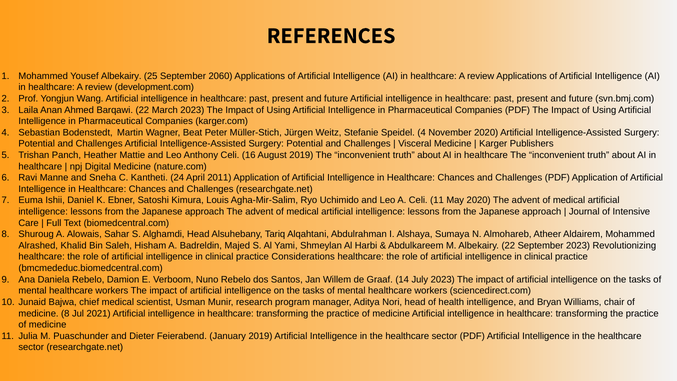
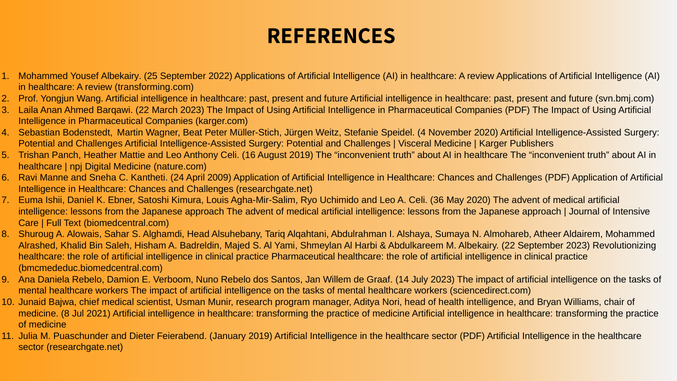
2060: 2060 -> 2022 (221, 76)
development.com: development.com -> transforming.com (154, 87)
2011: 2011 -> 2009 (219, 178)
Celi 11: 11 -> 36 (437, 200)
practice Considerations: Considerations -> Pharmaceutical (303, 257)
